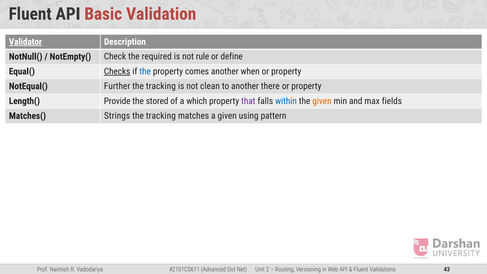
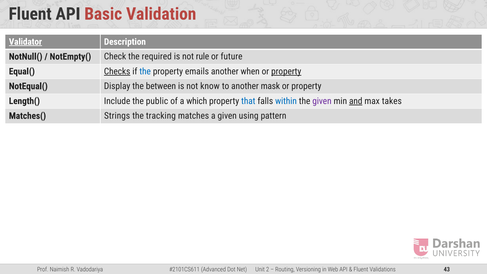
define: define -> future (232, 57)
comes: comes -> emails (197, 71)
property underline: none -> present (286, 71)
Further: Further -> Display (117, 86)
tracking: tracking -> between (161, 86)
clean: clean -> know (210, 86)
there: there -> mask (270, 86)
Provide: Provide -> Include (117, 101)
stored: stored -> public (157, 101)
that colour: purple -> blue (248, 101)
given colour: orange -> purple (322, 101)
and underline: none -> present (356, 101)
fields: fields -> takes (392, 101)
